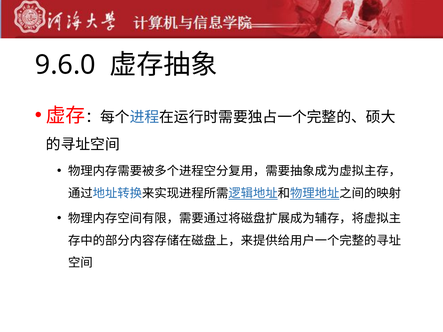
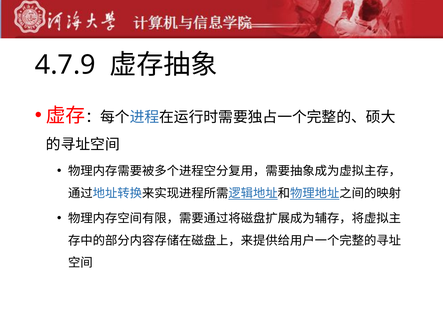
9.6.0: 9.6.0 -> 4.7.9 (65, 65)
